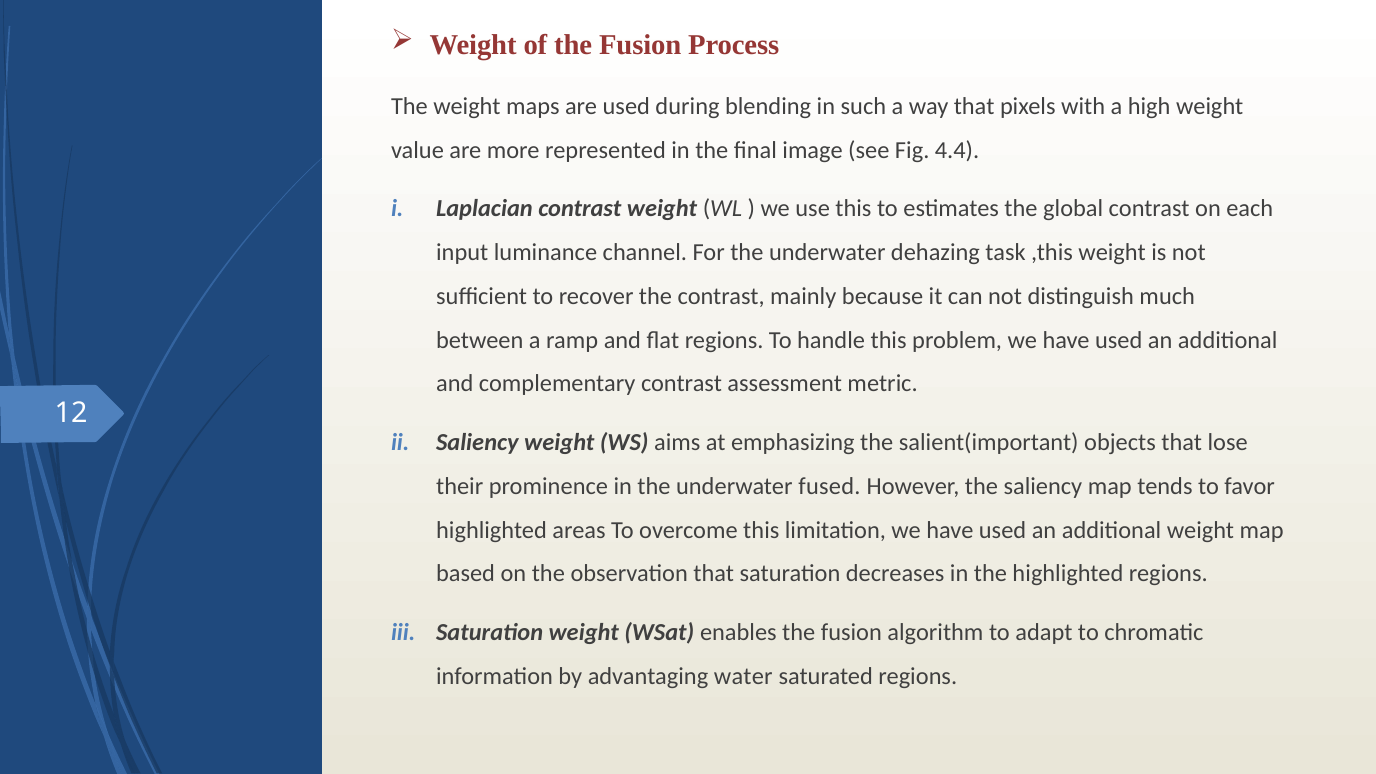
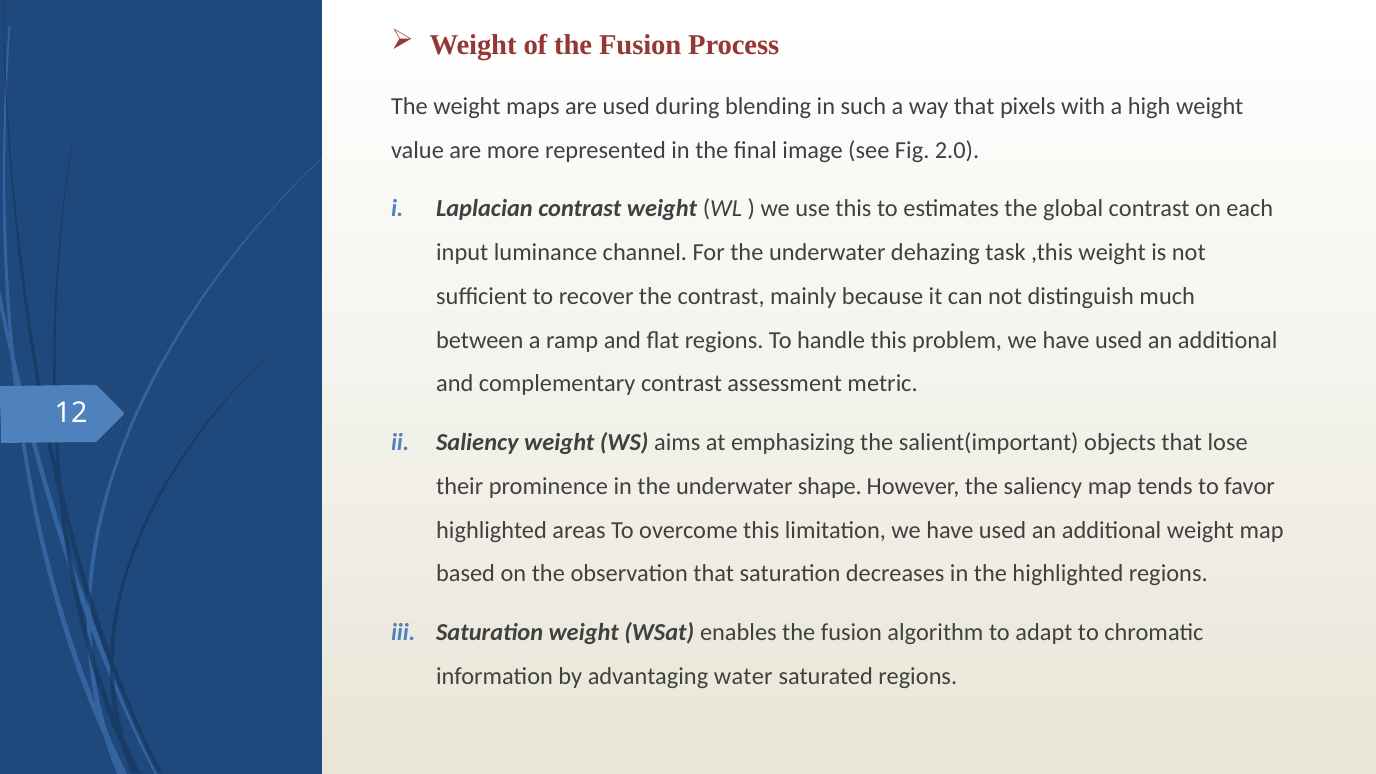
4.4: 4.4 -> 2.0 (957, 150)
fused: fused -> shape (830, 486)
